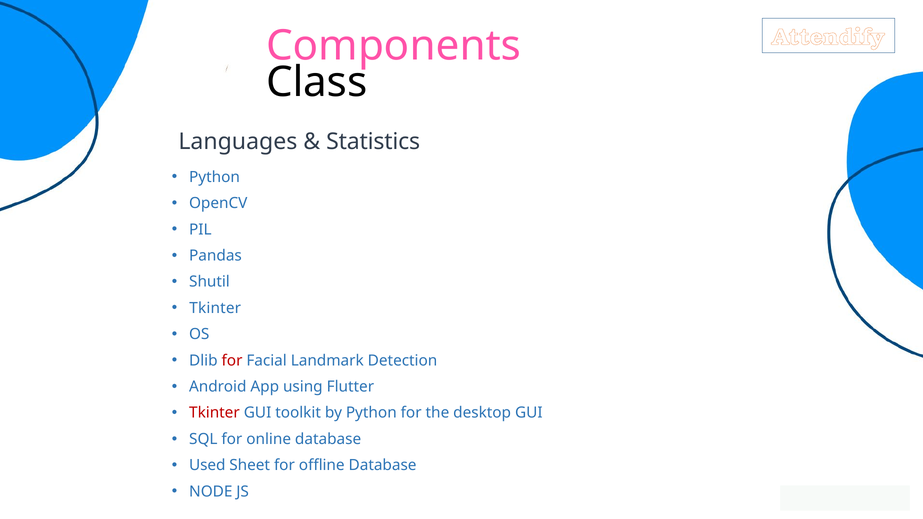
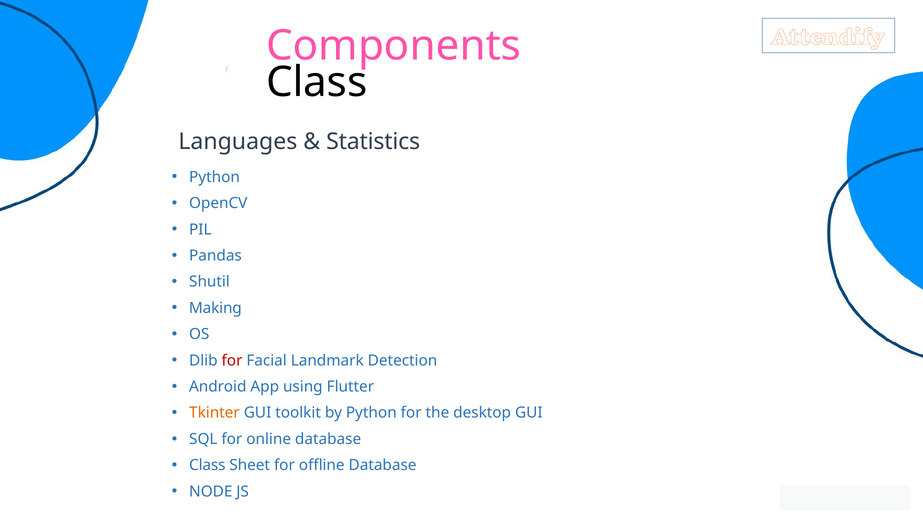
Tkinter: Tkinter -> Making (215, 308)
Tkinter colour: red -> orange (214, 413)
Used: Used -> Class (207, 465)
